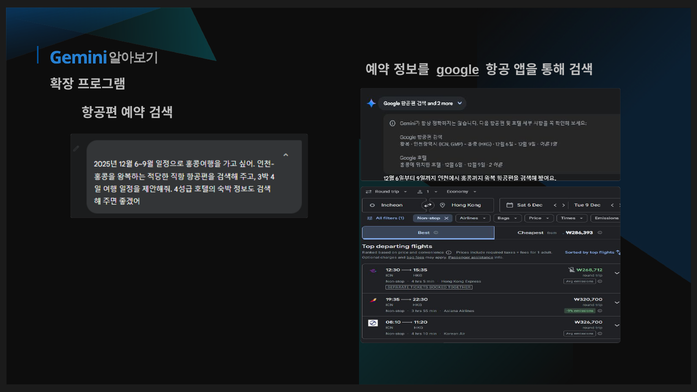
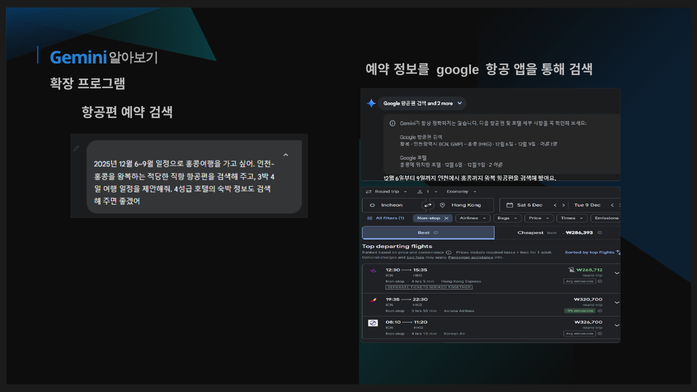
google underline: present -> none (458, 70)
